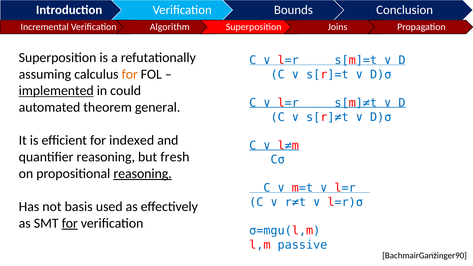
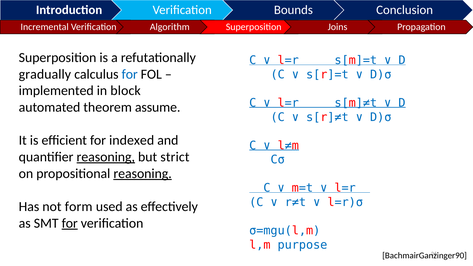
assuming: assuming -> gradually (45, 74)
for colour: orange -> blue (130, 74)
implemented underline: present -> none (56, 91)
could: could -> block (126, 91)
general: general -> assume (158, 107)
reasoning underline: none -> present (106, 157)
fresh: fresh -> strict (175, 157)
basis: basis -> form (79, 207)
passive: passive -> purpose (302, 245)
